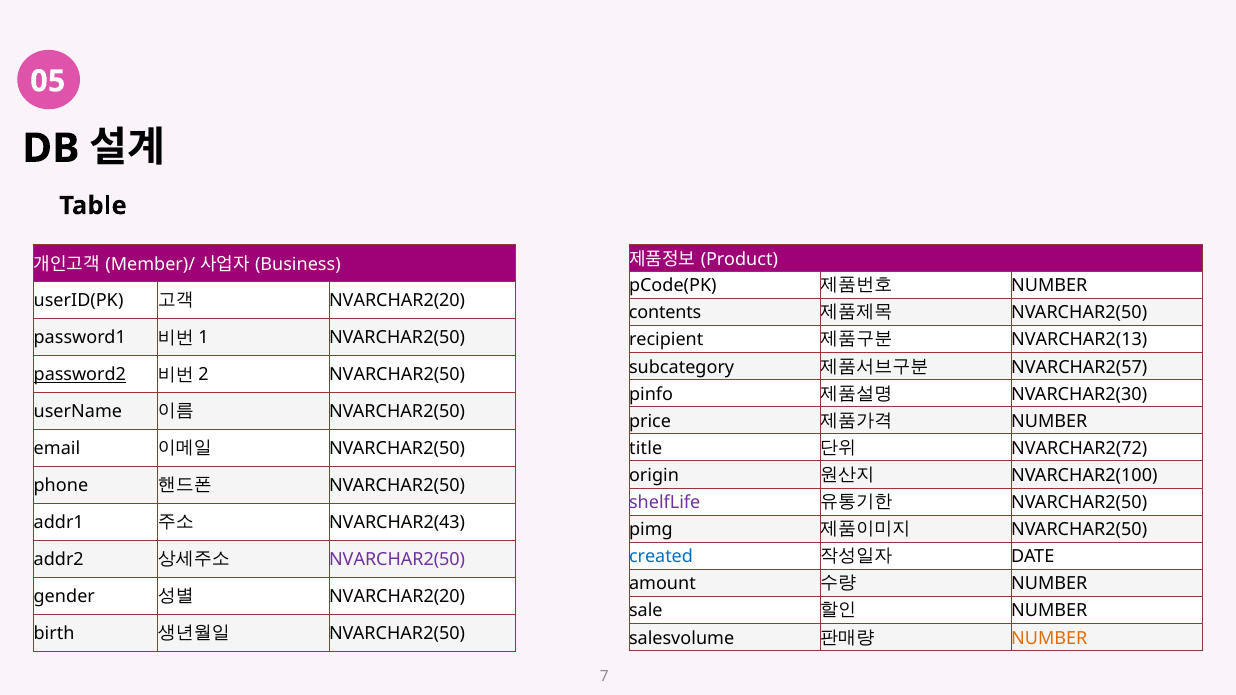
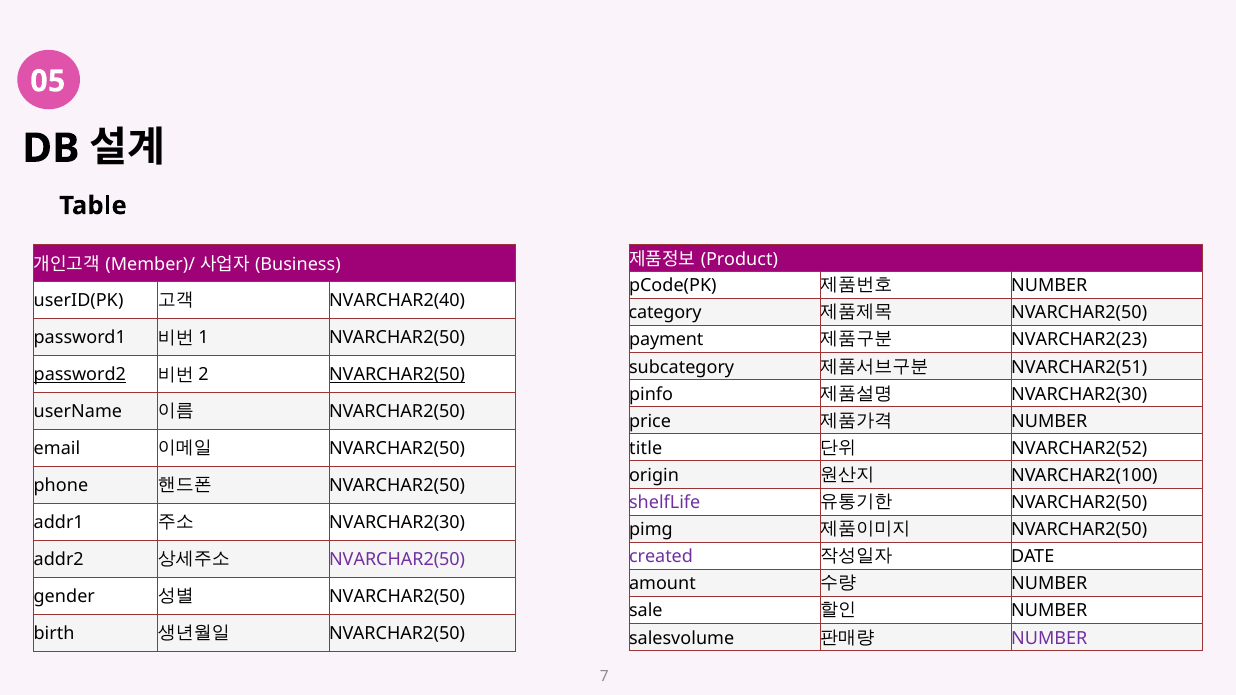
NVARCHAR2(20: NVARCHAR2(20 -> NVARCHAR2(40 (397, 301)
contents: contents -> category (665, 313)
recipient: recipient -> payment (666, 340)
NVARCHAR2(13: NVARCHAR2(13 -> NVARCHAR2(23 (1079, 340)
NVARCHAR2(57: NVARCHAR2(57 -> NVARCHAR2(51 (1079, 367)
NVARCHAR2(50 underline: none -> present (397, 375)
NVARCHAR2(72: NVARCHAR2(72 -> NVARCHAR2(52 (1079, 449)
NVARCHAR2(43: NVARCHAR2(43 -> NVARCHAR2(30 (397, 523)
created colour: blue -> purple (661, 557)
NVARCHAR2(20: NVARCHAR2(20 -> NVARCHAR2(50 (397, 597)
NUMBER colour: orange -> purple (1049, 638)
